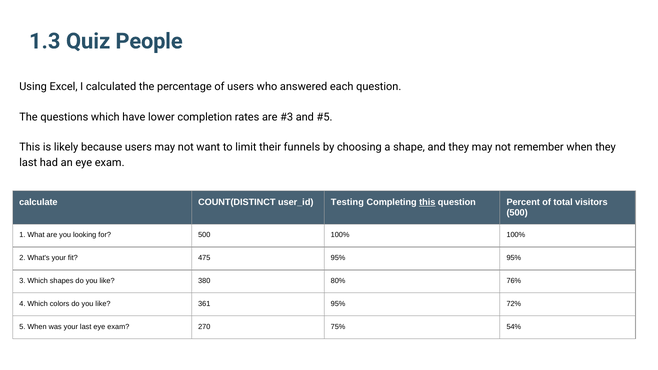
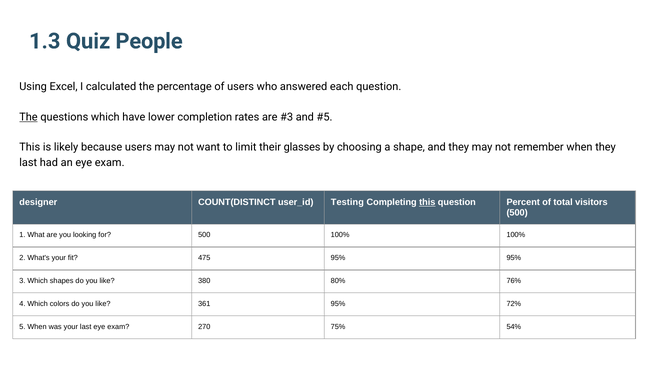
The underline: none -> present (29, 117)
funnels: funnels -> glasses (302, 147)
calculate: calculate -> designer (38, 202)
